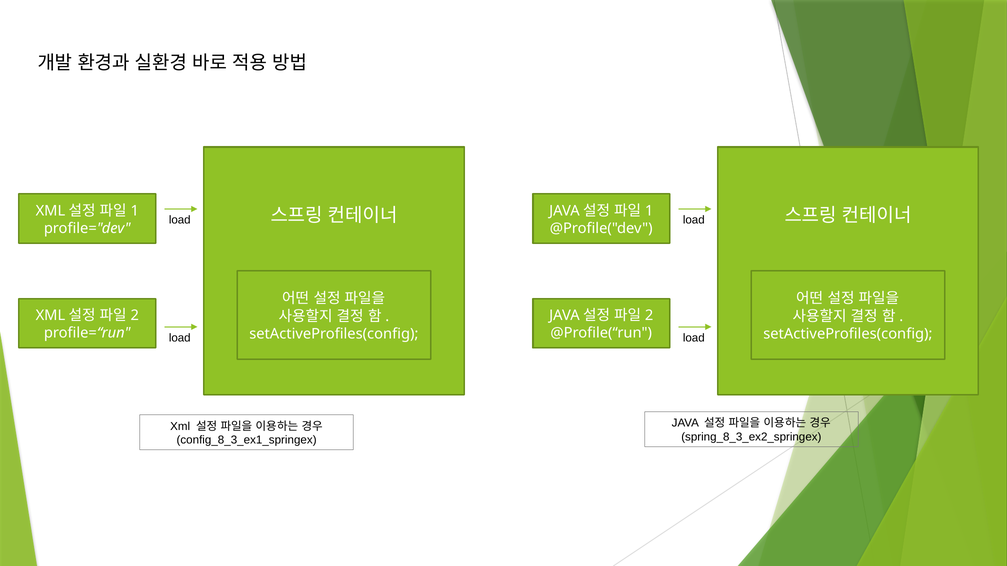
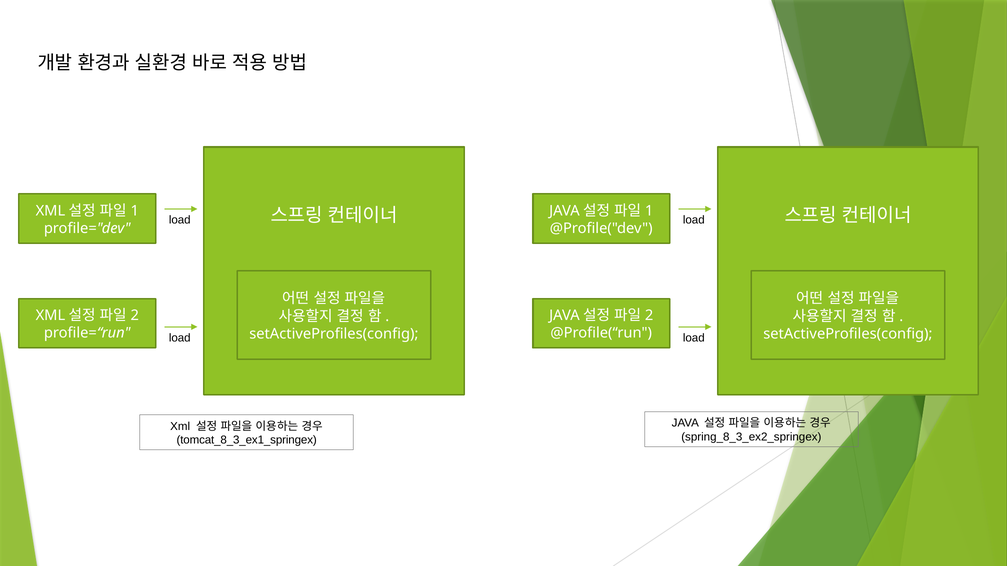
config_8_3_ex1_springex: config_8_3_ex1_springex -> tomcat_8_3_ex1_springex (247, 441)
